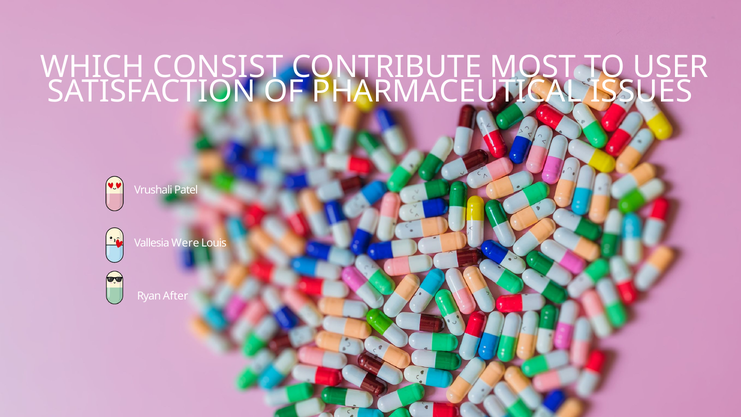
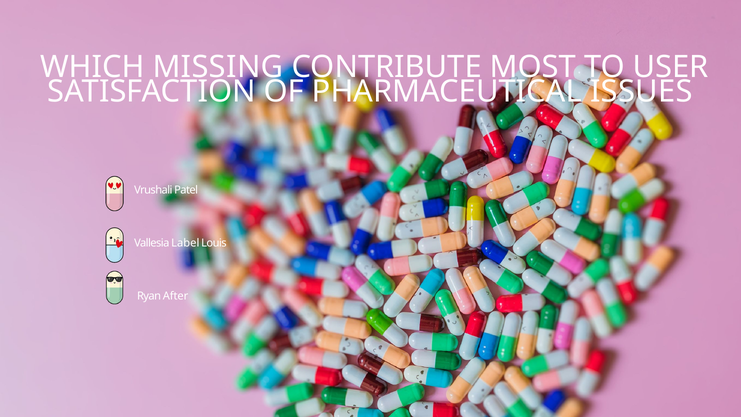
CONSIST: CONSIST -> MISSING (218, 67)
Were: Were -> Label (185, 243)
